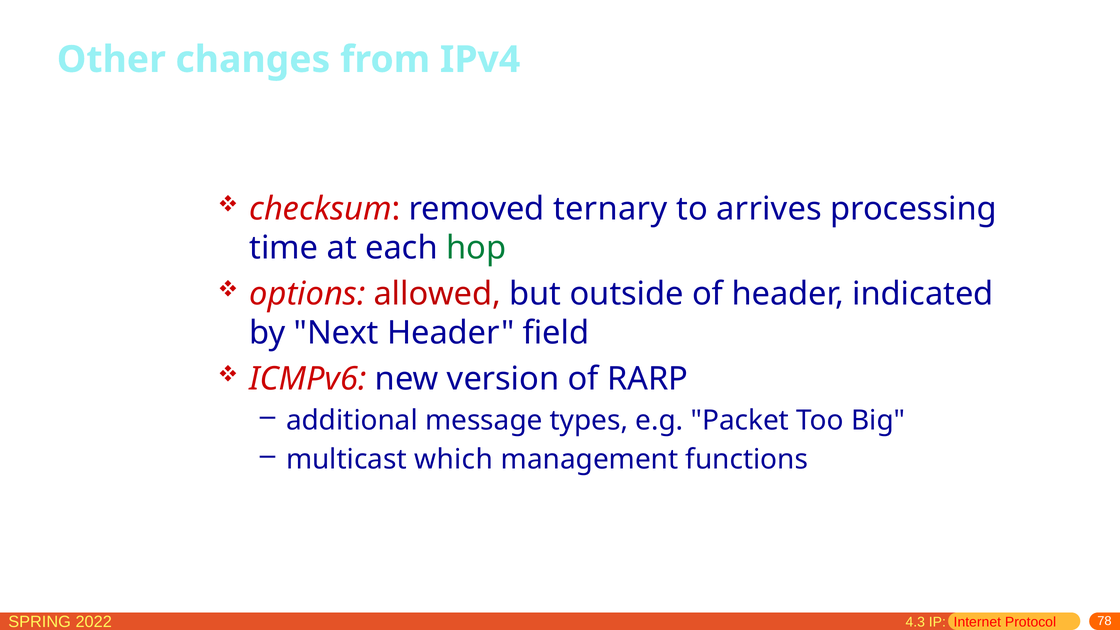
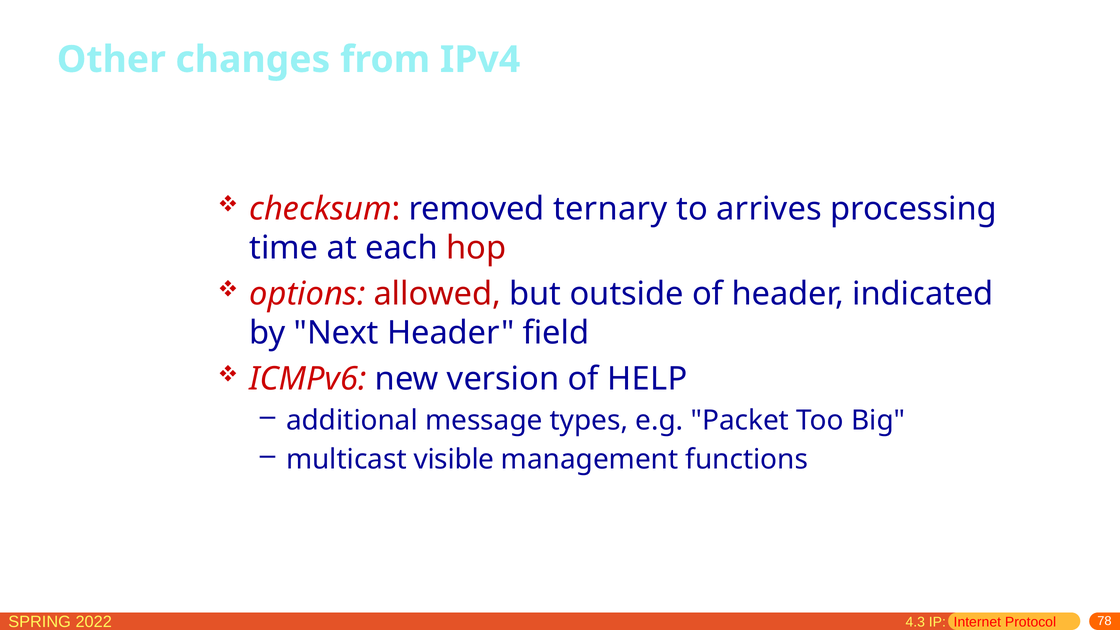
hop colour: green -> red (476, 248)
RARP: RARP -> HELP (647, 379)
which: which -> visible (454, 460)
